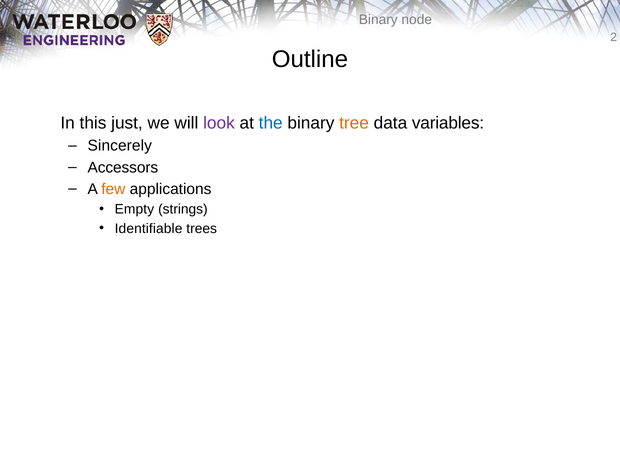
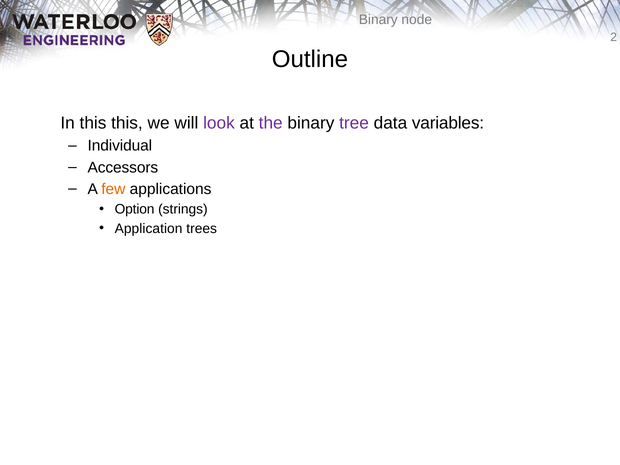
this just: just -> this (127, 123)
the colour: blue -> purple (271, 123)
tree colour: orange -> purple (354, 123)
Sincerely: Sincerely -> Individual (120, 146)
Empty: Empty -> Option (135, 209)
Identifiable: Identifiable -> Application (149, 229)
